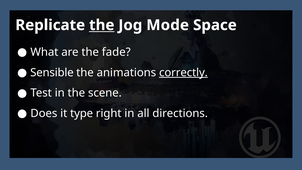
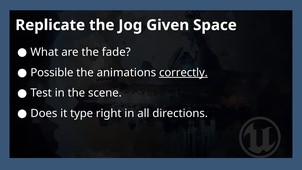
the underline: present -> none (102, 25)
Mode: Mode -> Given (168, 25)
Sensible: Sensible -> Possible (52, 72)
